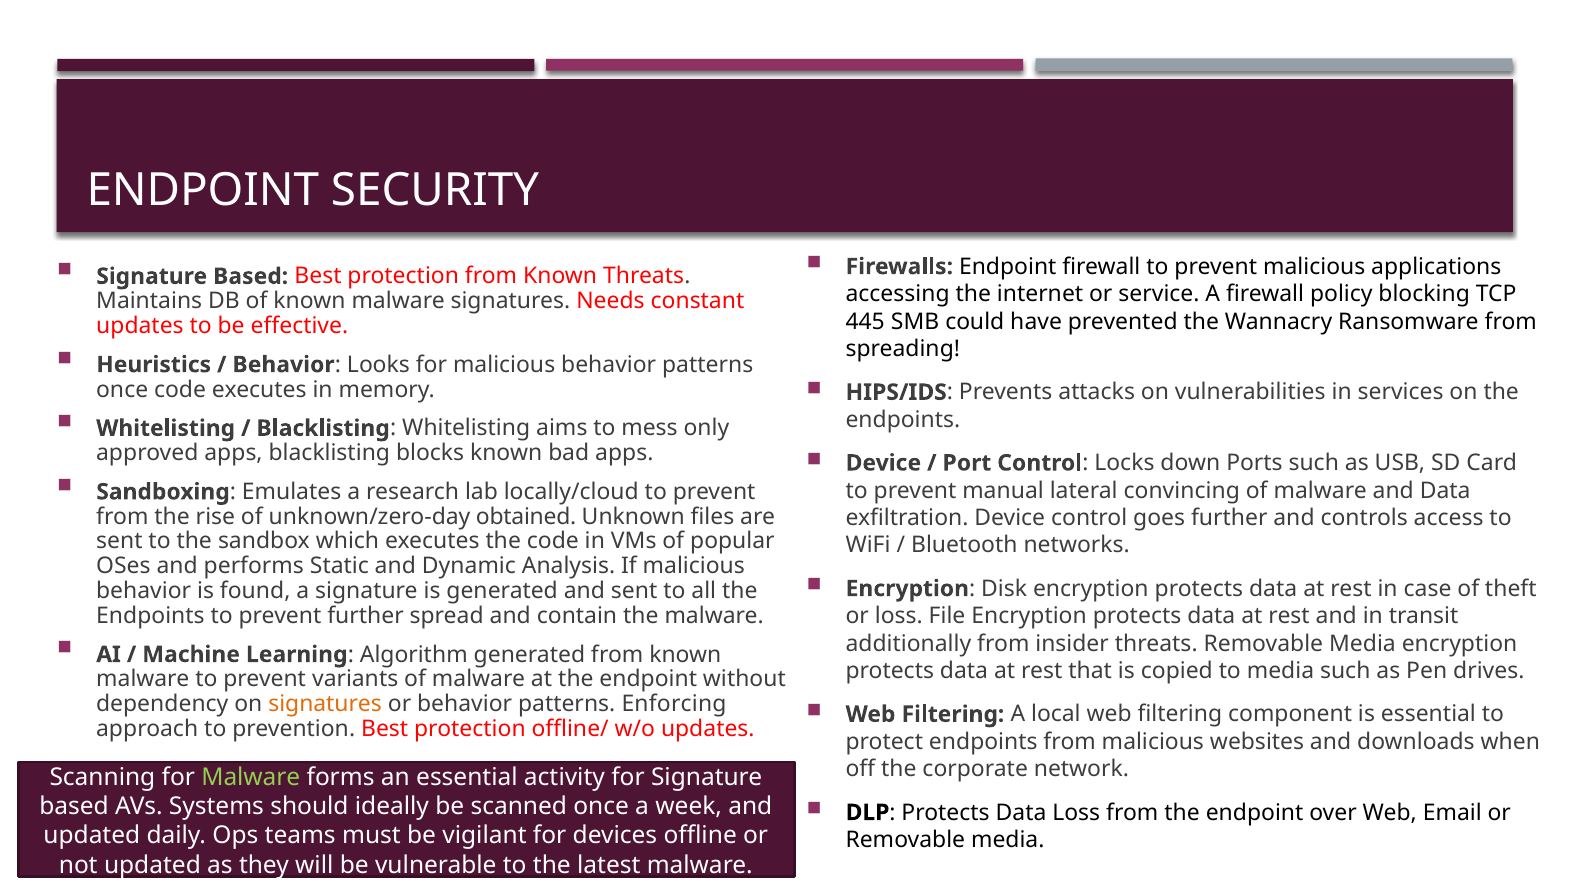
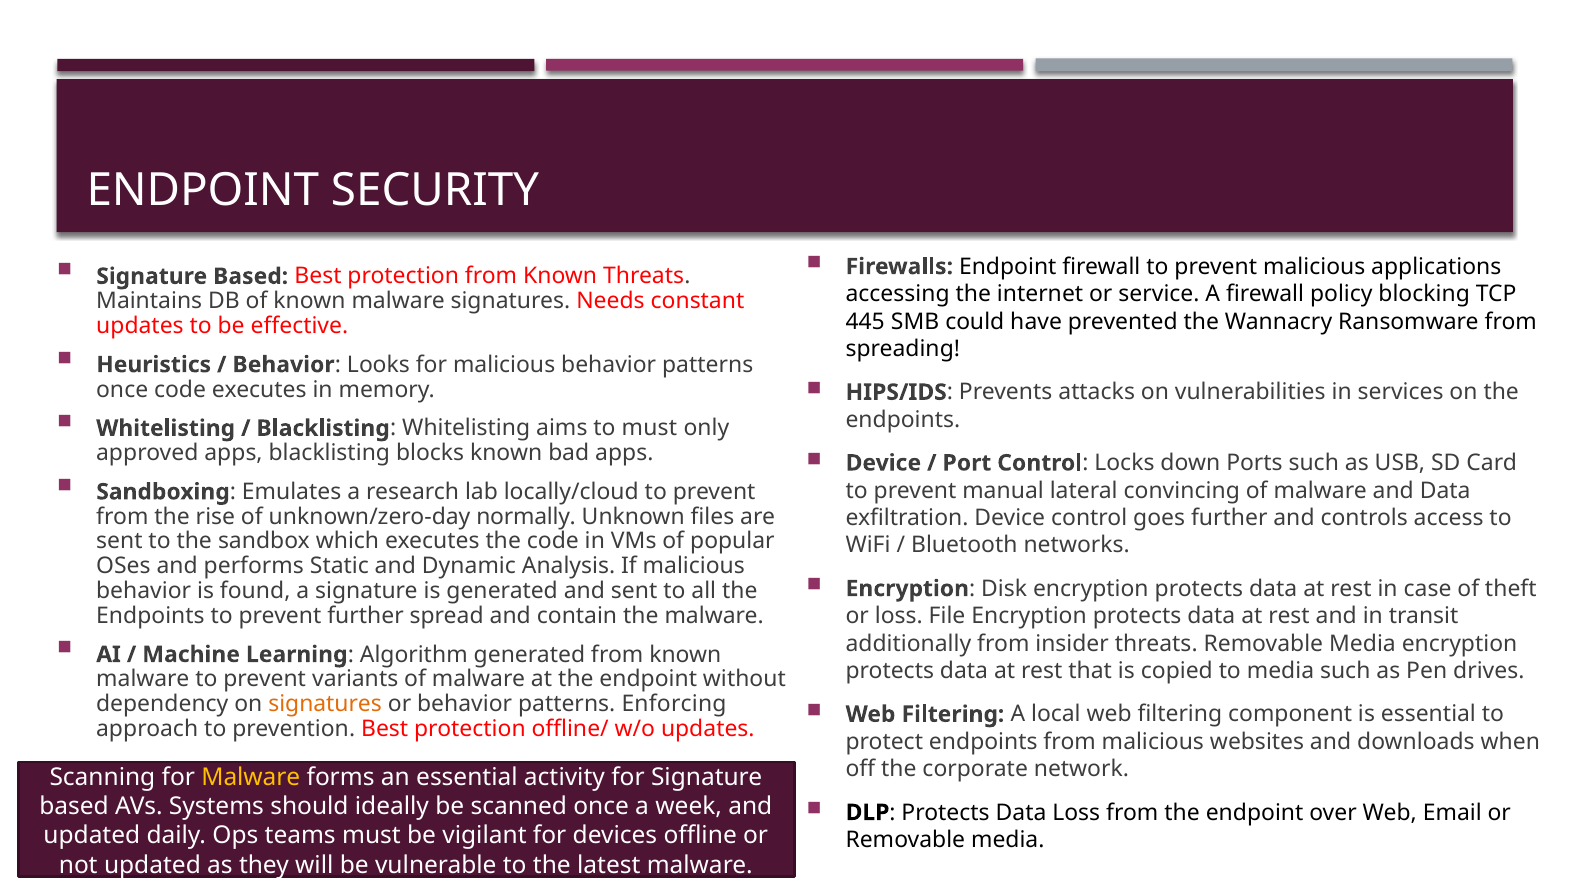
to mess: mess -> must (649, 428)
obtained: obtained -> normally (526, 517)
Malware colour: light green -> yellow (251, 777)
